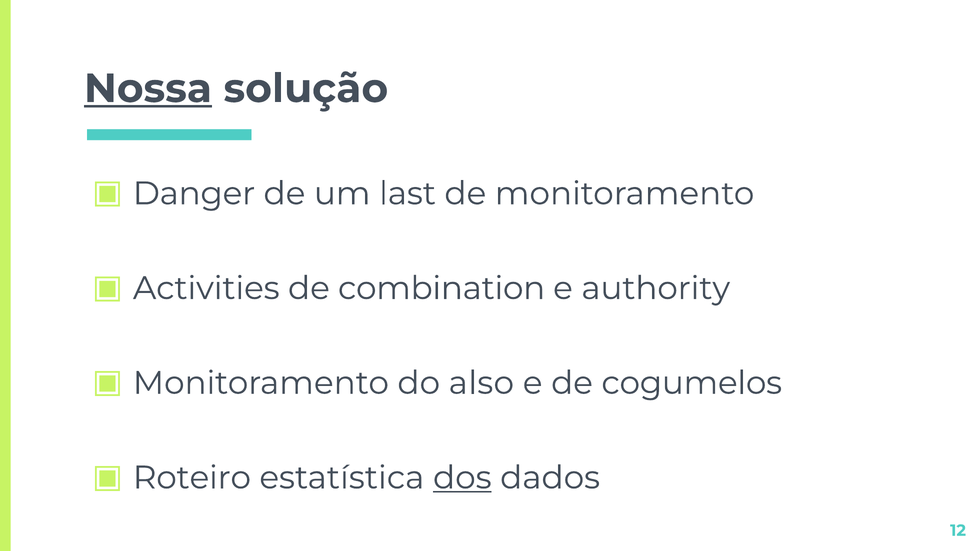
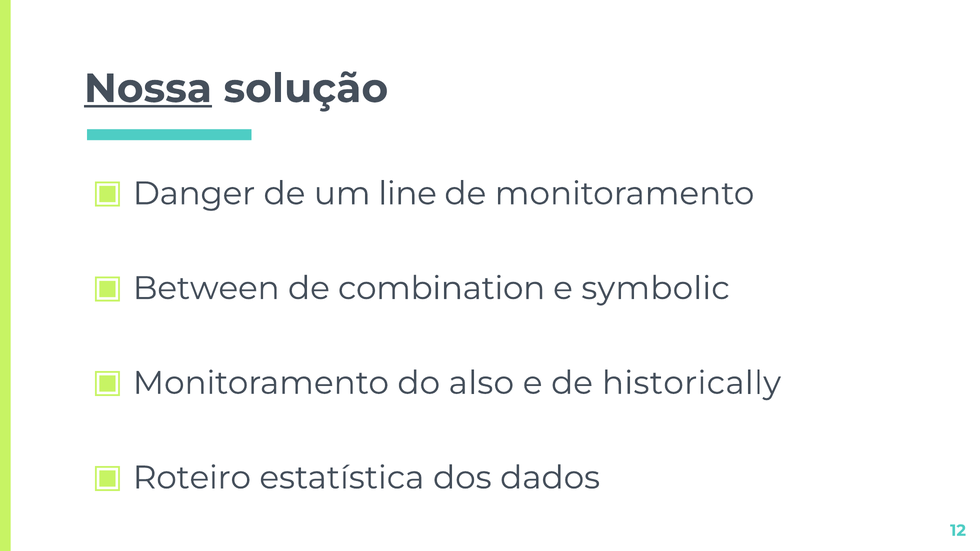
last: last -> line (408, 194)
Activities: Activities -> Between (206, 288)
authority: authority -> symbolic (656, 288)
cogumelos: cogumelos -> historically (691, 383)
dos underline: present -> none (462, 478)
